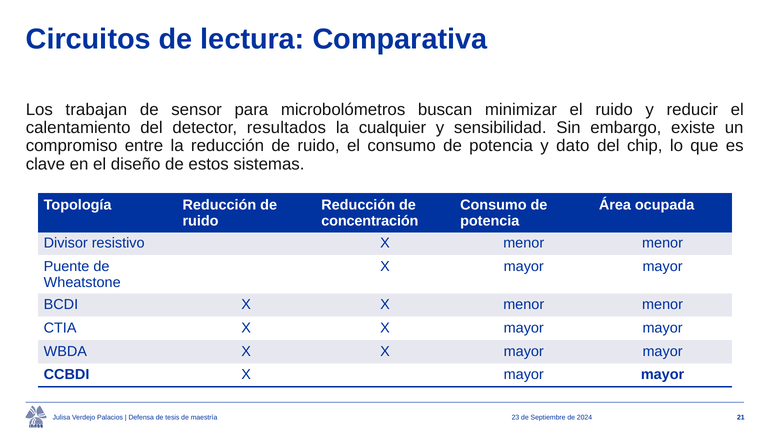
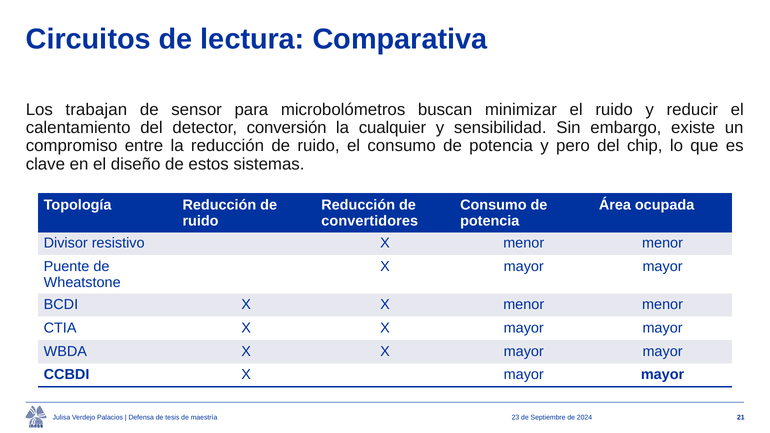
resultados: resultados -> conversión (287, 128)
dato: dato -> pero (573, 146)
concentración: concentración -> convertidores (370, 221)
